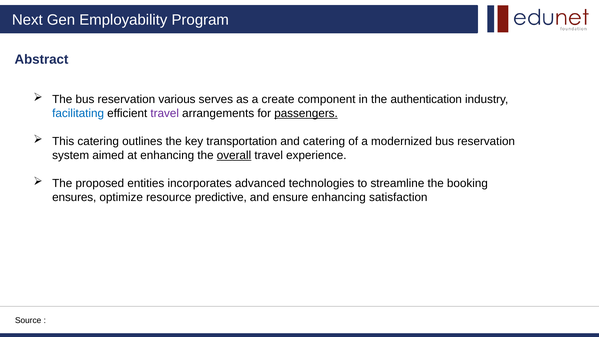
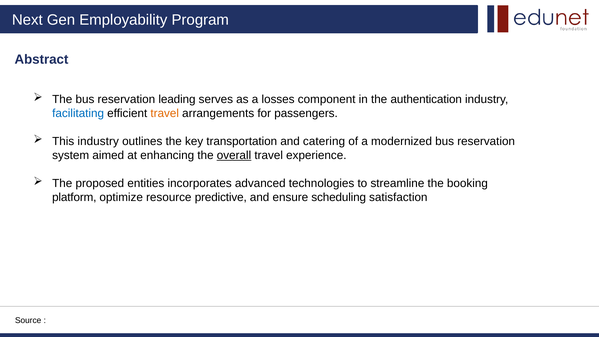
various: various -> leading (177, 99)
create: create -> losses (278, 99)
travel colour: purple -> orange (165, 113)
passengers underline: present -> none (306, 113)
This catering: catering -> industry (98, 141)
ensures: ensures -> platform (74, 197)
ensure enhancing: enhancing -> scheduling (339, 197)
